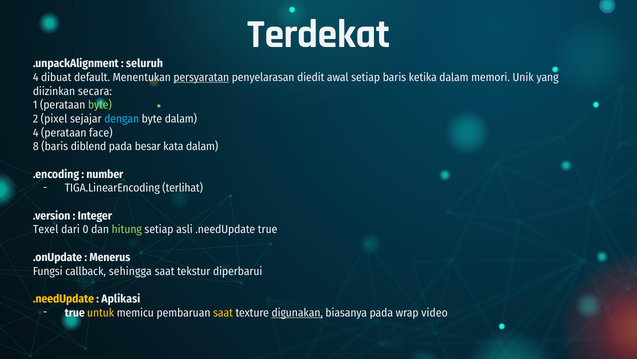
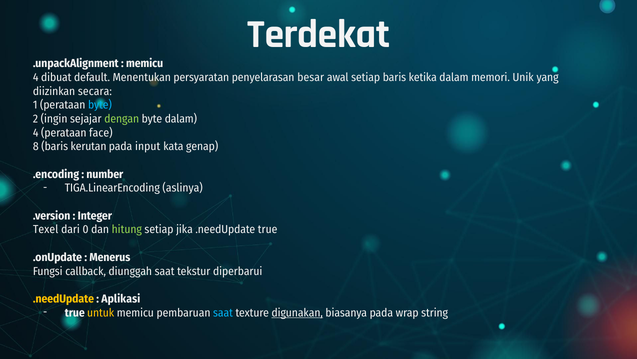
seluruh: seluruh -> memicu (145, 63)
persyaratan underline: present -> none (201, 77)
diedit: diedit -> besar (311, 77)
byte colour: light green -> light blue (100, 105)
pixel: pixel -> ingin (54, 119)
dengan colour: light blue -> light green (122, 119)
diblend: diblend -> kerutan (89, 146)
besar: besar -> input (148, 146)
kata dalam: dalam -> genap (202, 146)
terlihat: terlihat -> aslinya (183, 188)
asli: asli -> jika (184, 229)
sehingga: sehingga -> diunggah (130, 271)
saat colour: yellow -> light blue (223, 312)
video: video -> string (435, 312)
